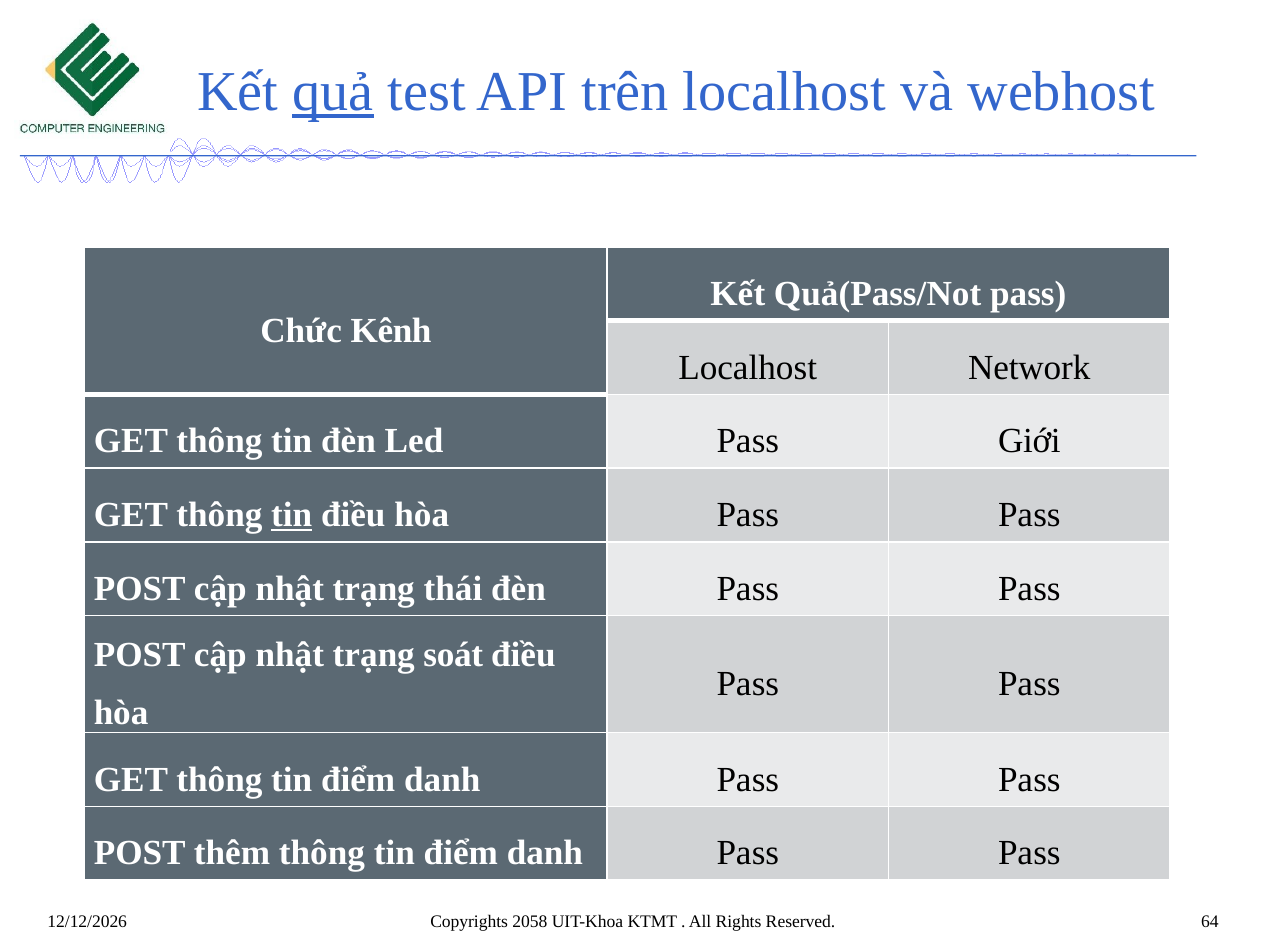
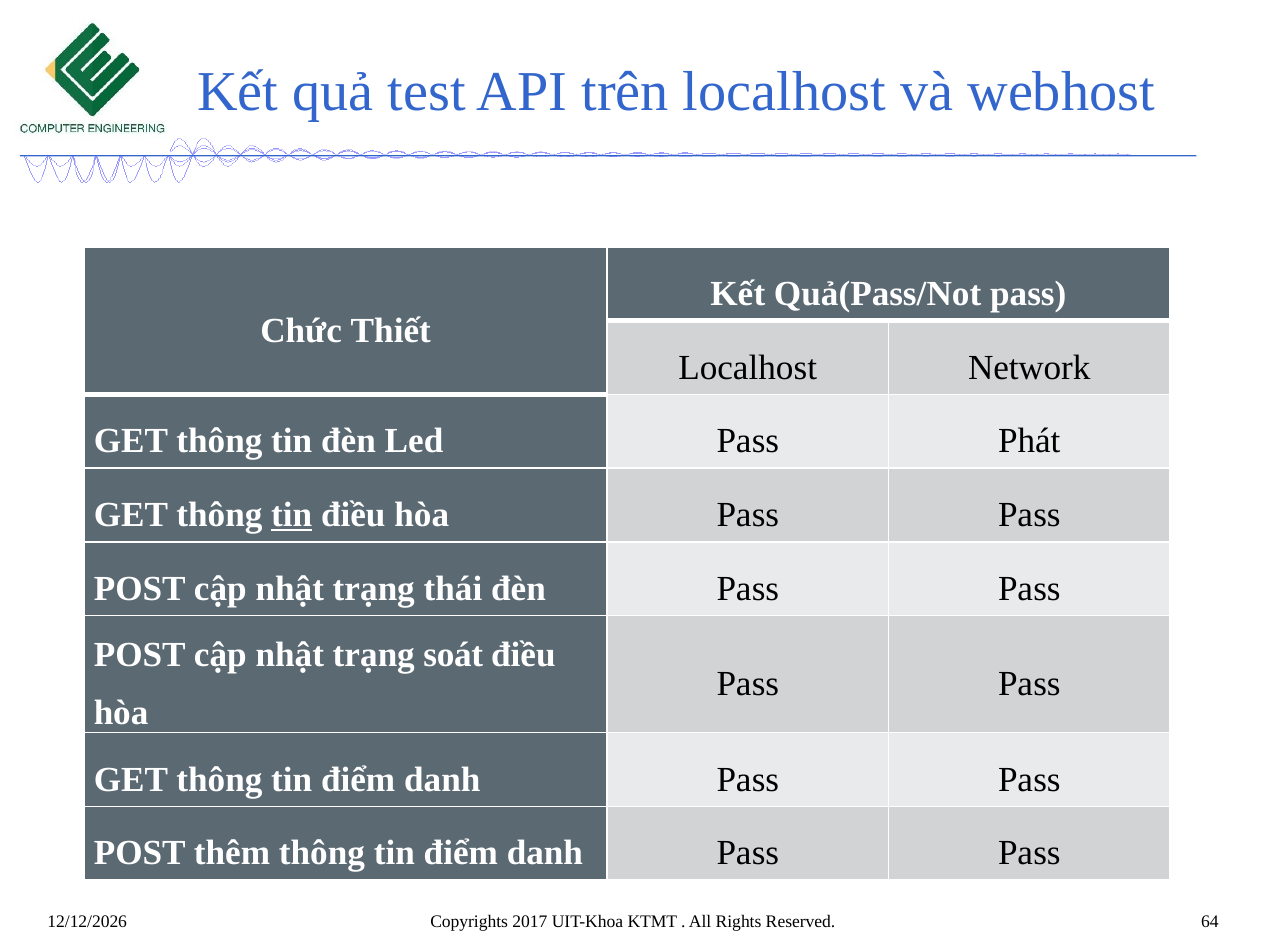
quả underline: present -> none (333, 92)
Kênh: Kênh -> Thiết (391, 331)
Giới: Giới -> Phát (1029, 441)
2058: 2058 -> 2017 (530, 921)
